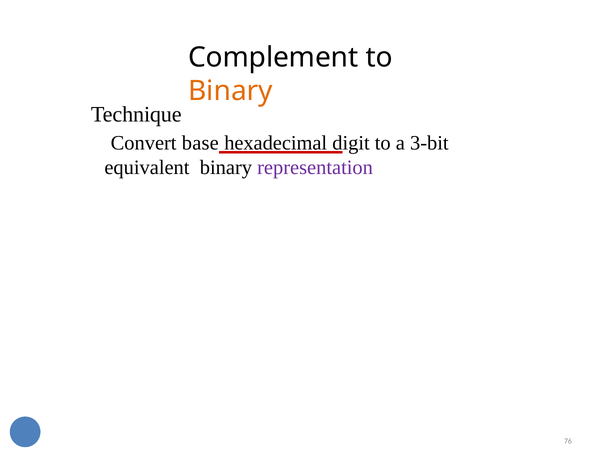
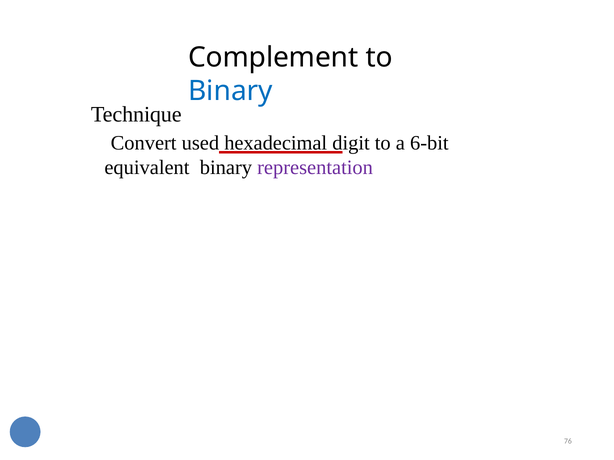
Binary colour: orange -> blue (230, 91)
base: base -> used (200, 143)
3-bit: 3-bit -> 6-bit (429, 143)
